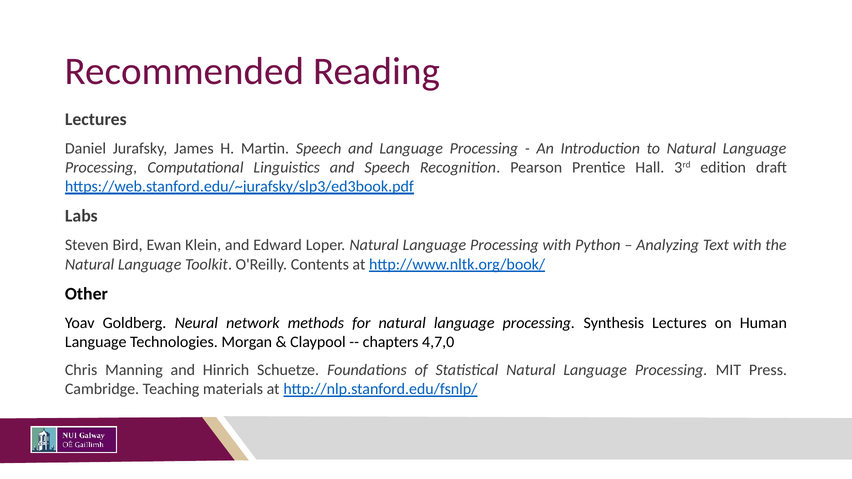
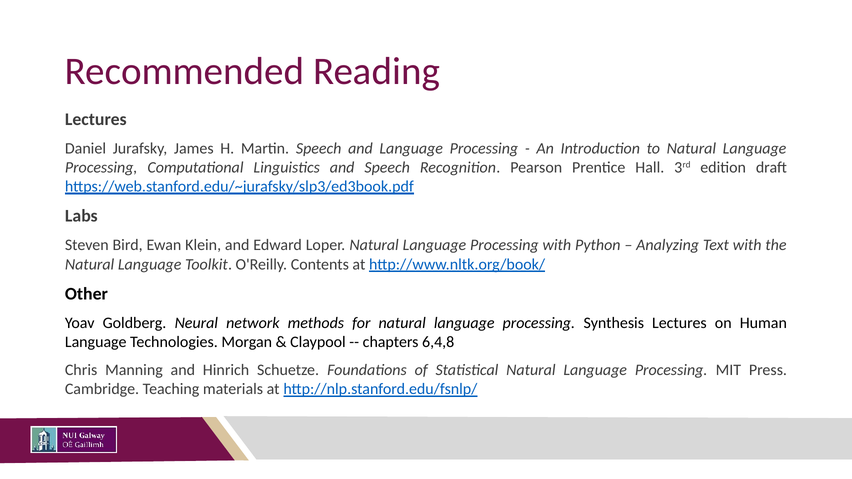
4,7,0: 4,7,0 -> 6,4,8 (438, 342)
